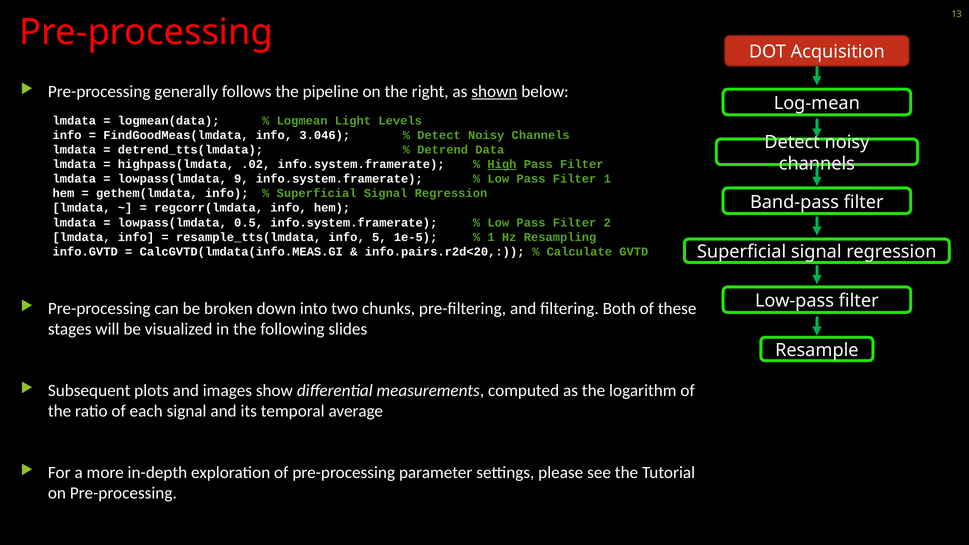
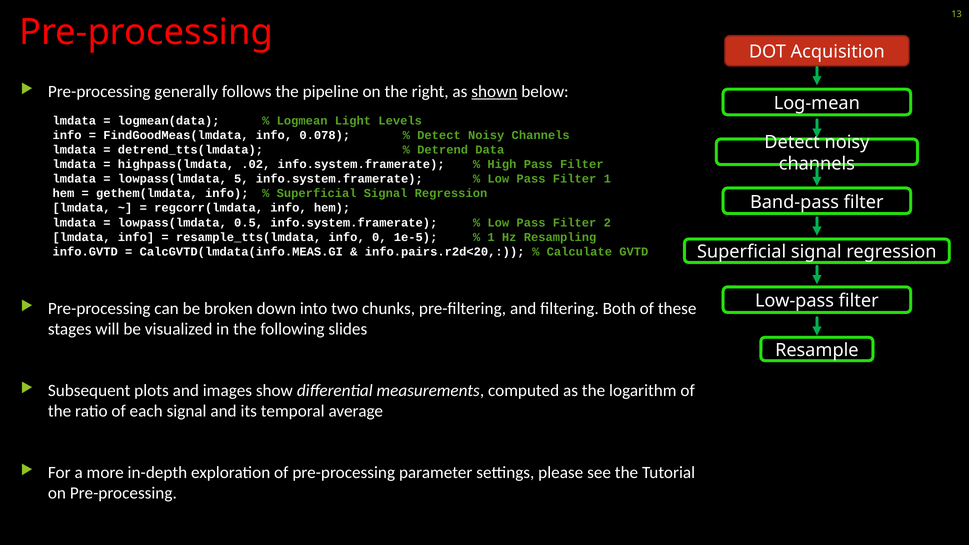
3.046: 3.046 -> 0.078 (325, 135)
High underline: present -> none (502, 164)
9: 9 -> 5 (241, 179)
5: 5 -> 0 (379, 237)
